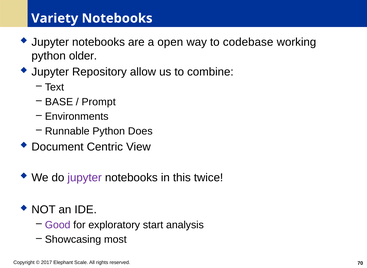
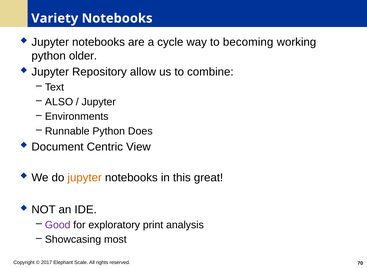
open: open -> cycle (170, 42)
codebase: codebase -> becoming (248, 42)
BASE: BASE -> ALSO (59, 102)
Prompt: Prompt -> Jupyter (99, 102)
jupyter colour: purple -> orange (85, 178)
twice: twice -> great (209, 178)
start: start -> print (153, 225)
